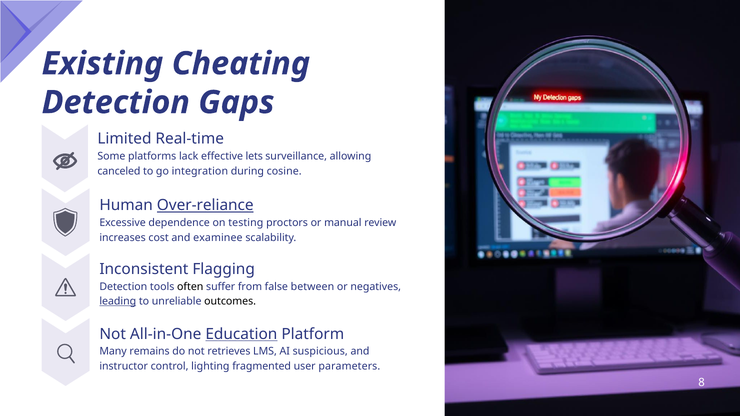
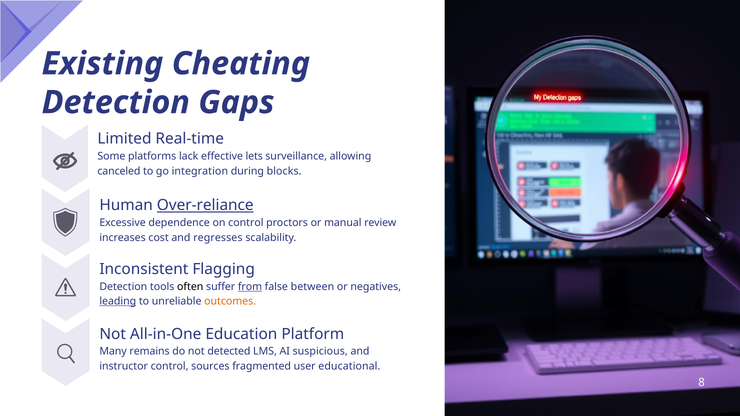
cosine: cosine -> blocks (284, 171)
on testing: testing -> control (246, 223)
examinee: examinee -> regresses (218, 238)
from underline: none -> present (250, 287)
outcomes colour: black -> orange (230, 301)
Education underline: present -> none (241, 334)
retrieves: retrieves -> detected (229, 352)
lighting: lighting -> sources (210, 366)
parameters: parameters -> educational (349, 366)
